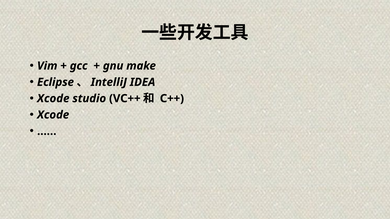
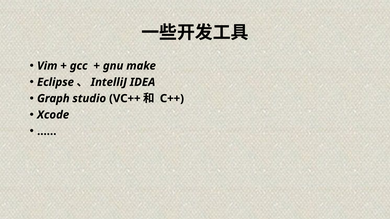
Xcode: Xcode -> Graph (53, 99)
